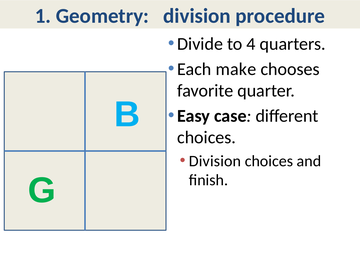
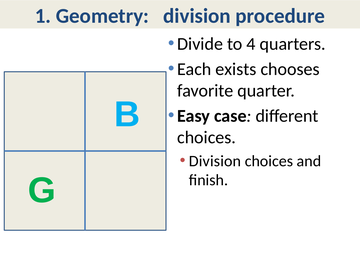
make: make -> exists (236, 69)
